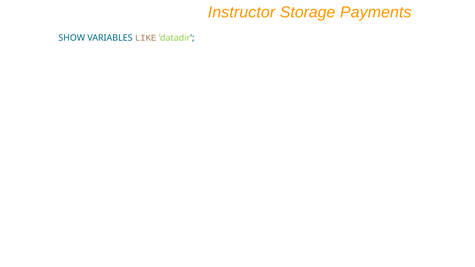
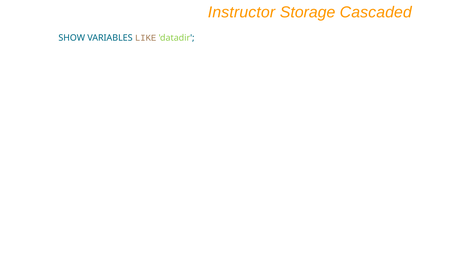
Payments: Payments -> Cascaded (376, 12)
